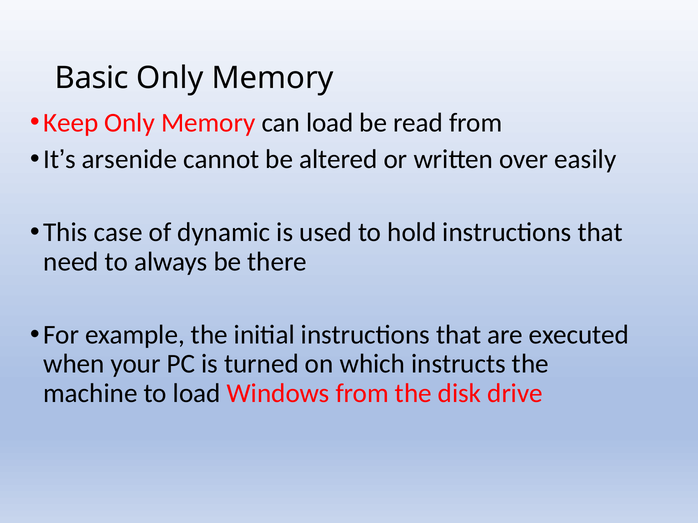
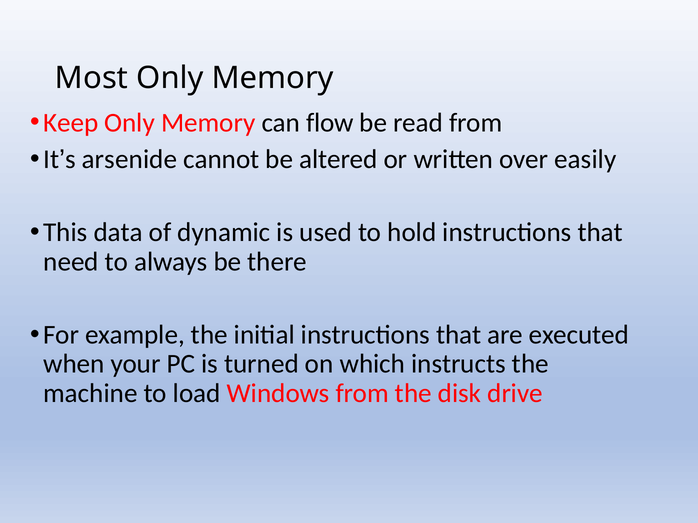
Basic: Basic -> Most (92, 78)
can load: load -> flow (330, 123)
case: case -> data (118, 233)
